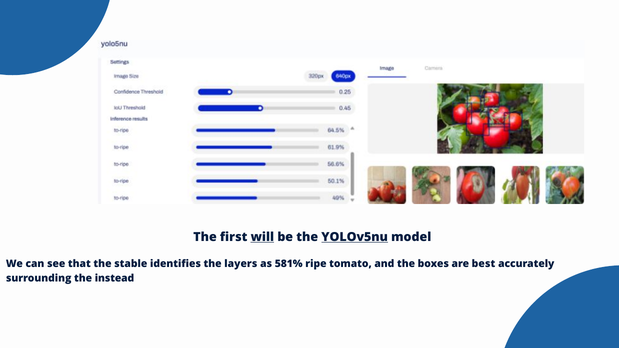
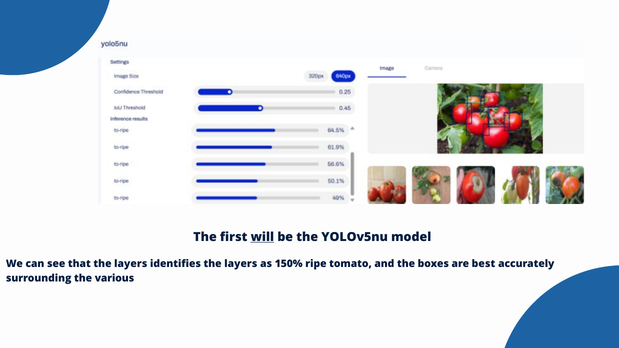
YOLOv5nu underline: present -> none (355, 237)
that the stable: stable -> layers (131, 264)
581%: 581% -> 150% (289, 264)
instead: instead -> various (114, 279)
